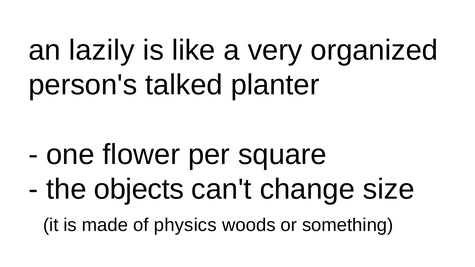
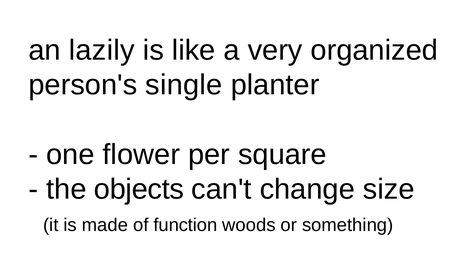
talked: talked -> single (184, 85)
physics: physics -> function (185, 225)
